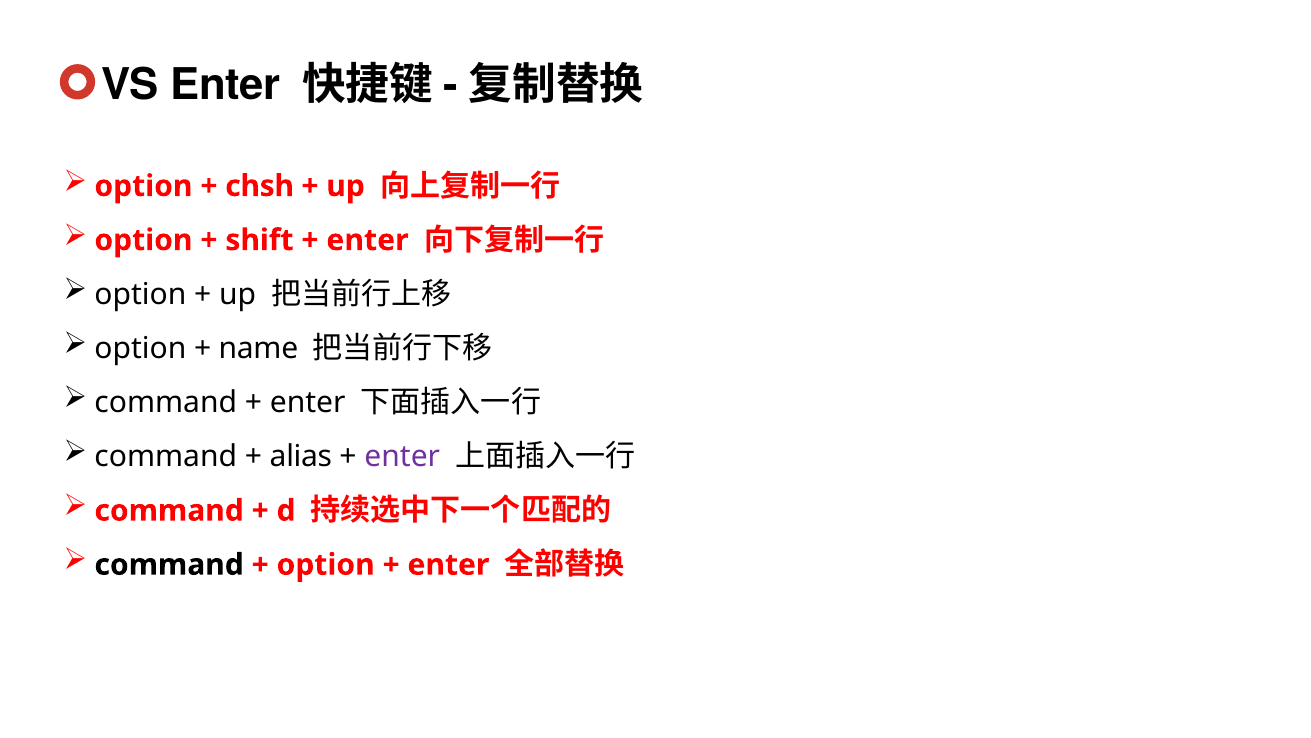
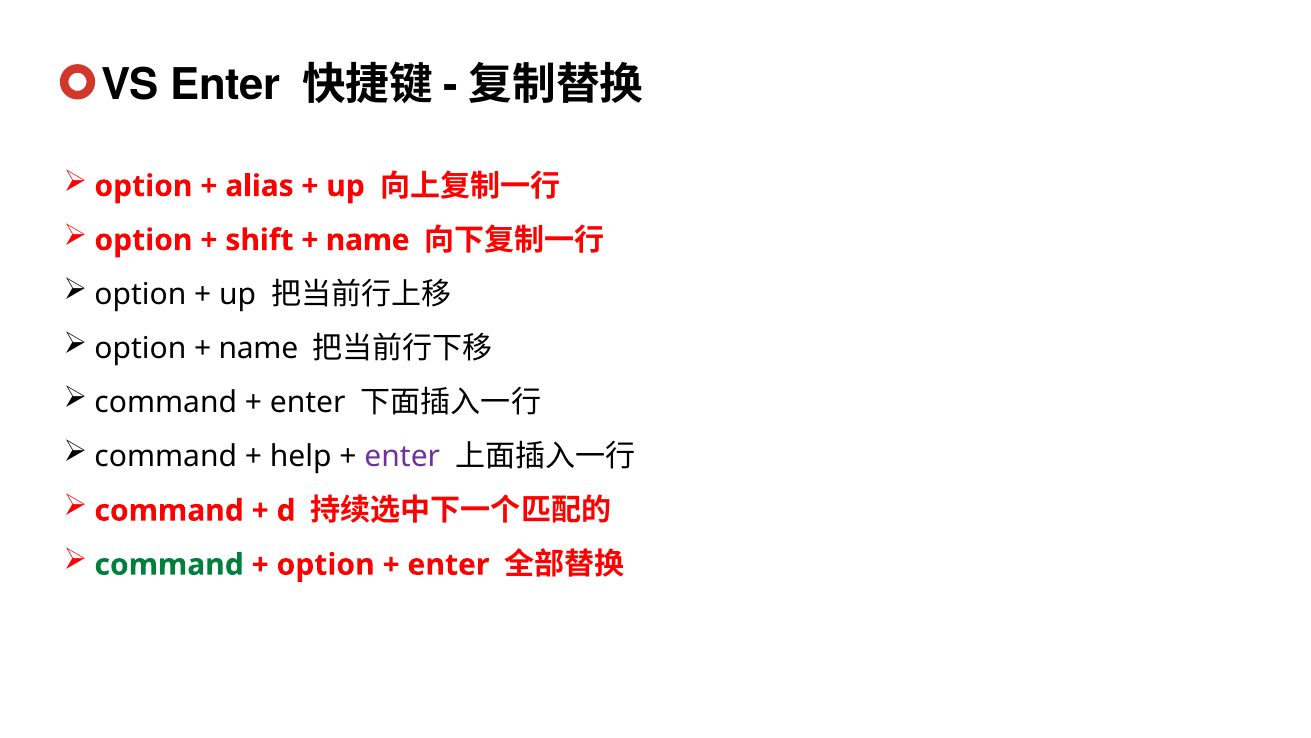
chsh: chsh -> alias (260, 186)
enter: enter -> name (368, 240)
alias: alias -> help (301, 456)
command colour: black -> green (169, 564)
